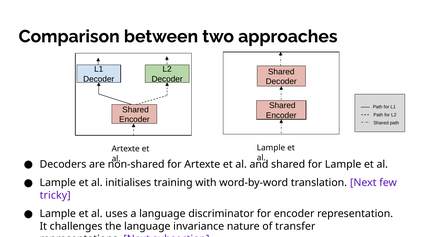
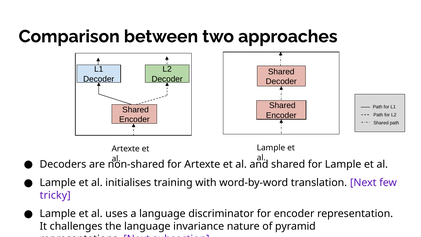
transfer: transfer -> pyramid (295, 226)
